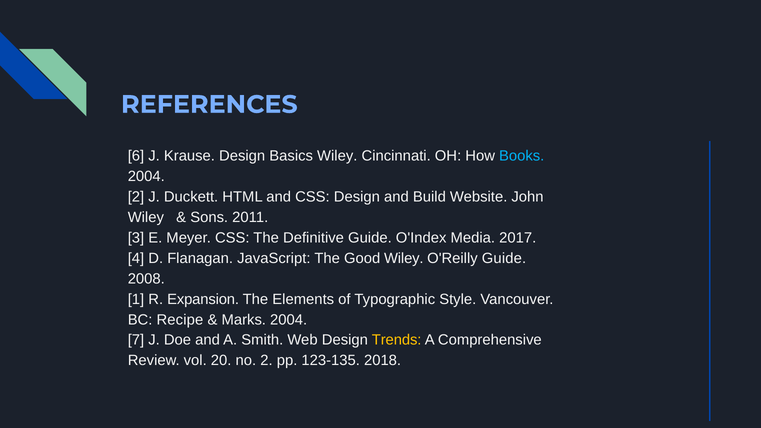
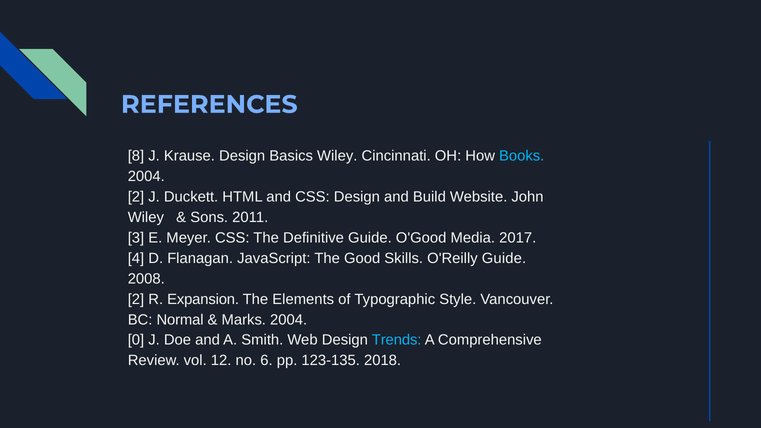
6: 6 -> 8 (136, 156)
O'Index: O'Index -> O'Good (421, 238)
Good Wiley: Wiley -> Skills (404, 258)
1: 1 -> 2 (136, 299)
Recipe: Recipe -> Normal (180, 320)
7: 7 -> 0 (136, 340)
Trends colour: yellow -> light blue (397, 340)
20: 20 -> 12 (221, 361)
no 2: 2 -> 6 (266, 361)
